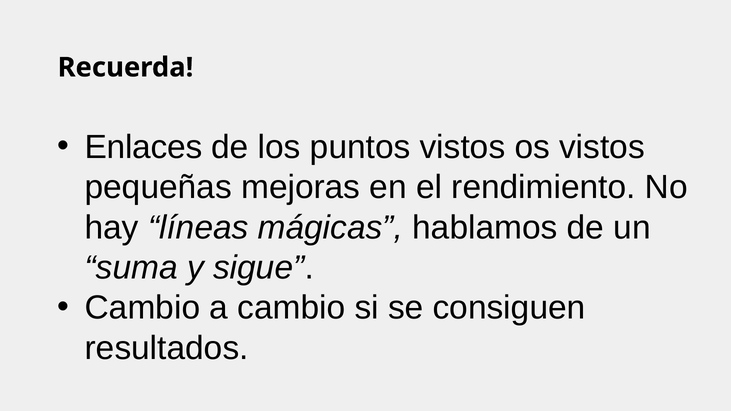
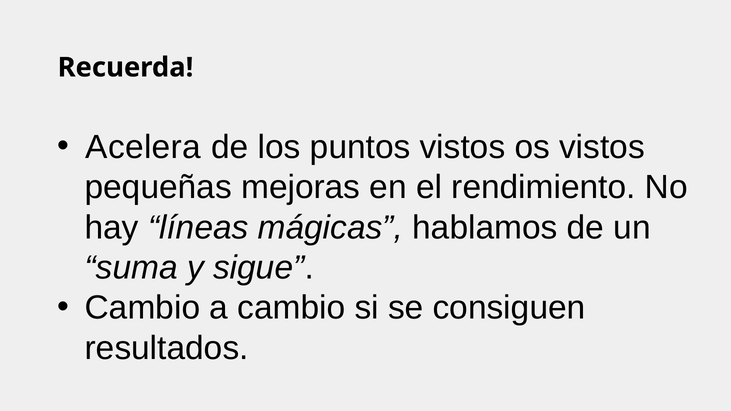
Enlaces: Enlaces -> Acelera (143, 147)
